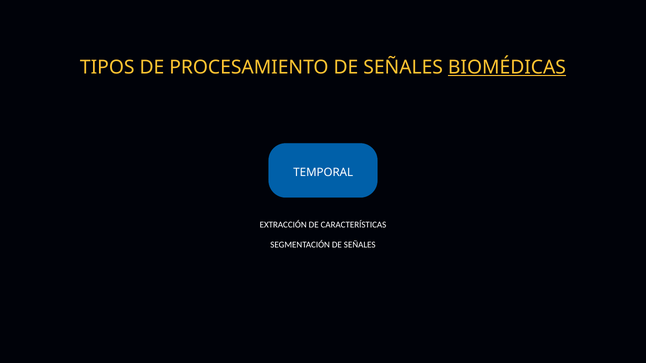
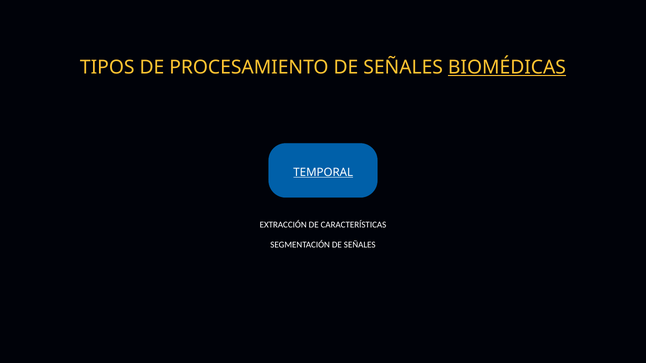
TEMPORAL underline: none -> present (323, 173)
